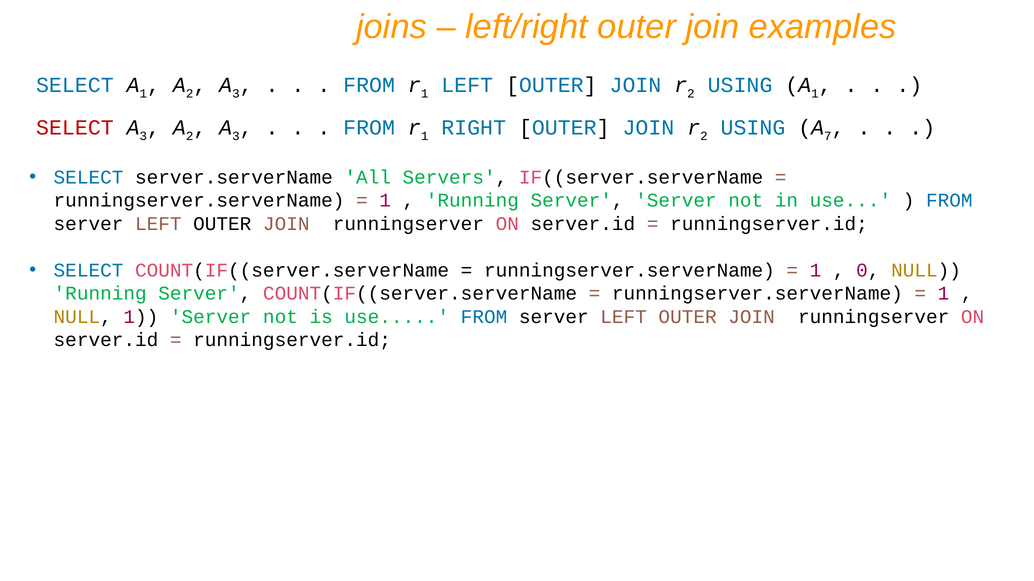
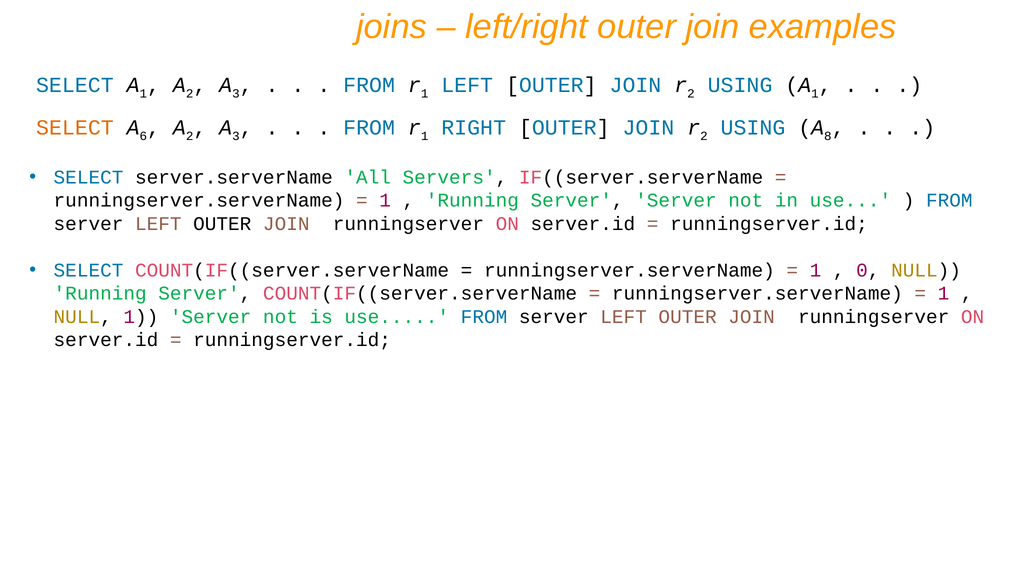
SELECT colour: red -> orange (75, 128)
3: 3 -> 6 (143, 136)
7: 7 -> 8 (828, 136)
